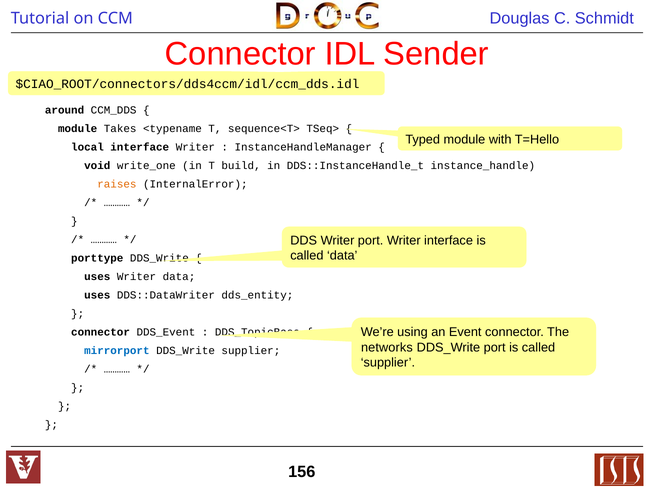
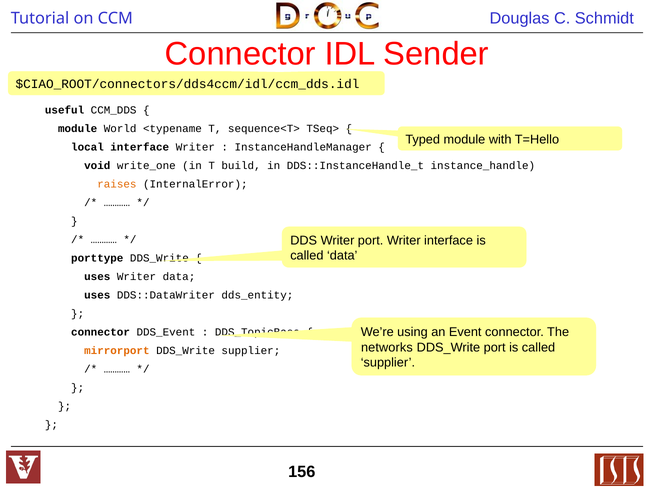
around: around -> useful (65, 110)
Takes: Takes -> World (120, 129)
mirrorport colour: blue -> orange (117, 351)
